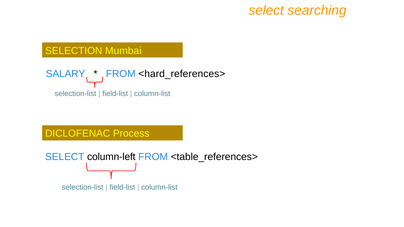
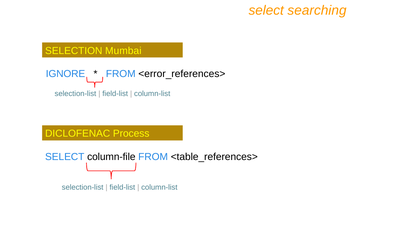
SALARY: SALARY -> IGNORE (66, 74)
<hard_references>: <hard_references> -> <error_references> (182, 74)
column-left: column-left -> column-file (111, 157)
